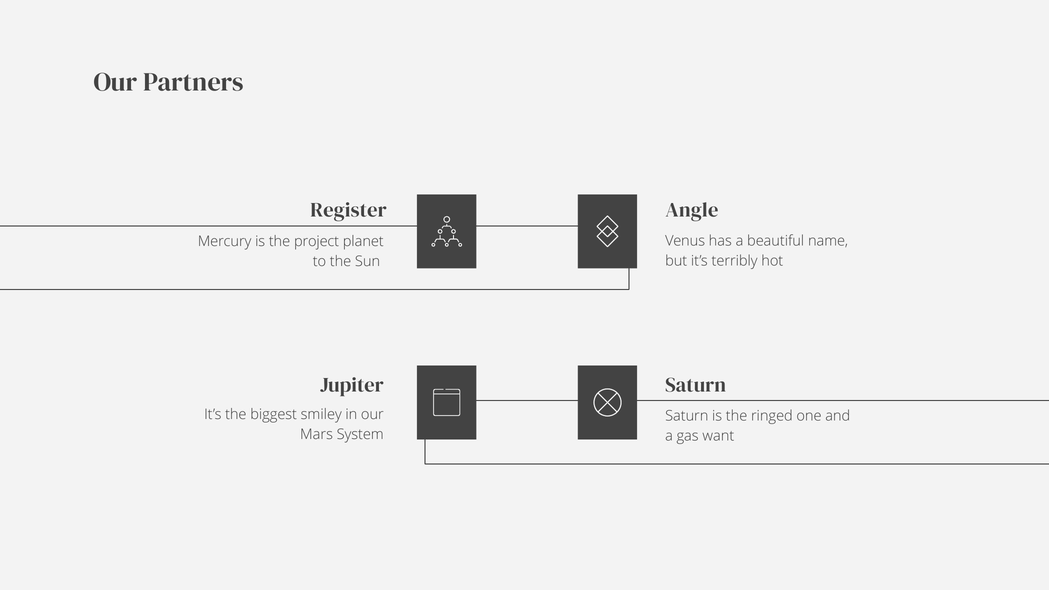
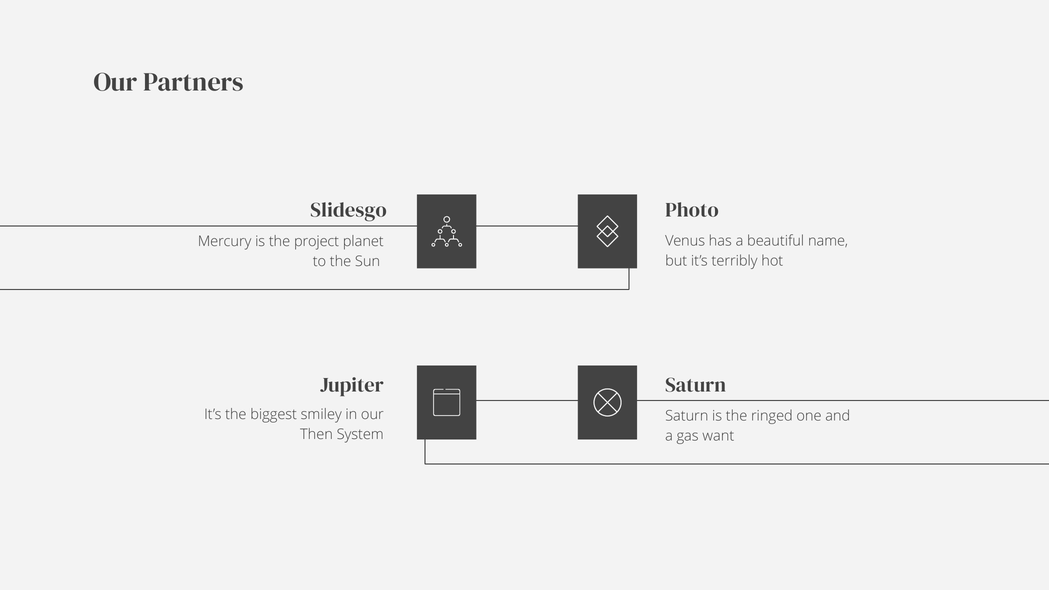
Register: Register -> Slidesgo (348, 210)
Angle: Angle -> Photo (692, 210)
Mars: Mars -> Then (316, 435)
